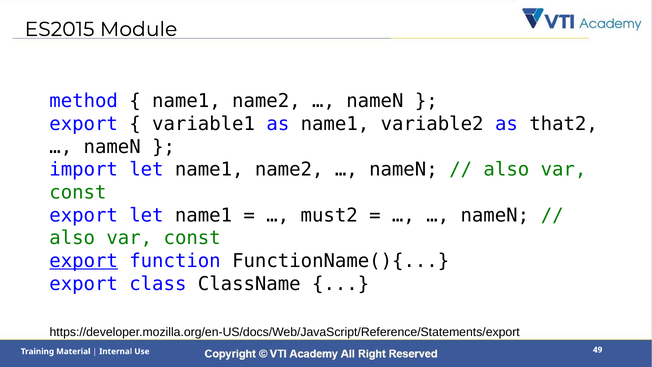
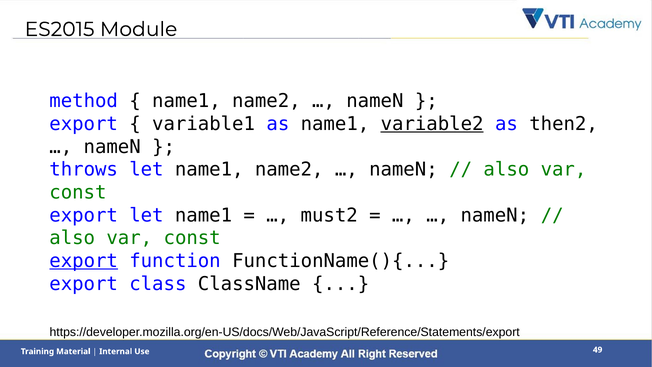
variable2 underline: none -> present (432, 124)
that2: that2 -> then2 (564, 124)
import: import -> throws (84, 169)
